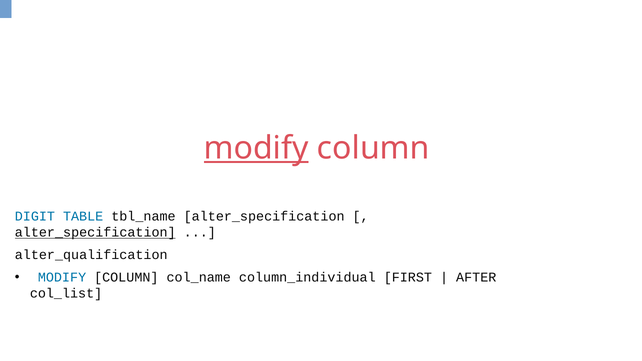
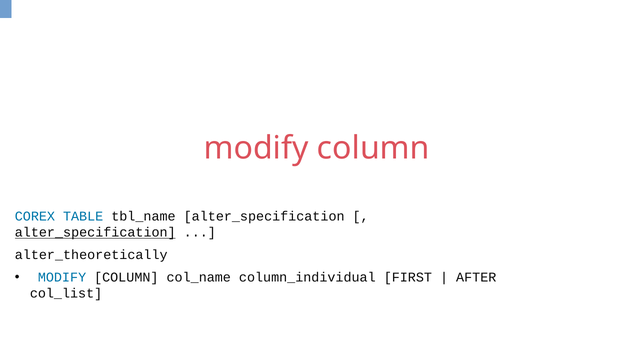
modify underline: present -> none (256, 148)
DIGIT: DIGIT -> COREX (35, 216)
alter_qualification: alter_qualification -> alter_theoretically (91, 255)
